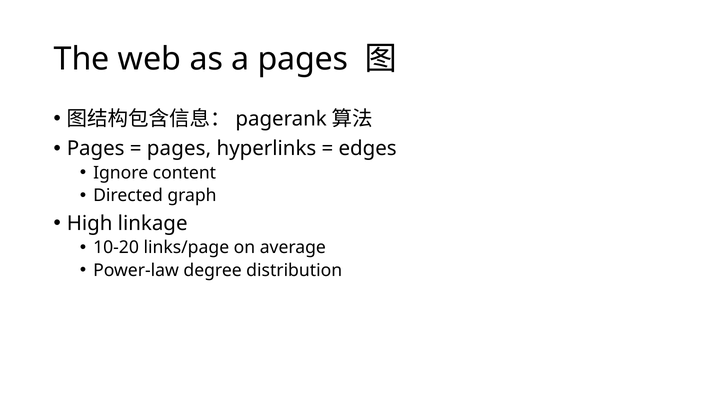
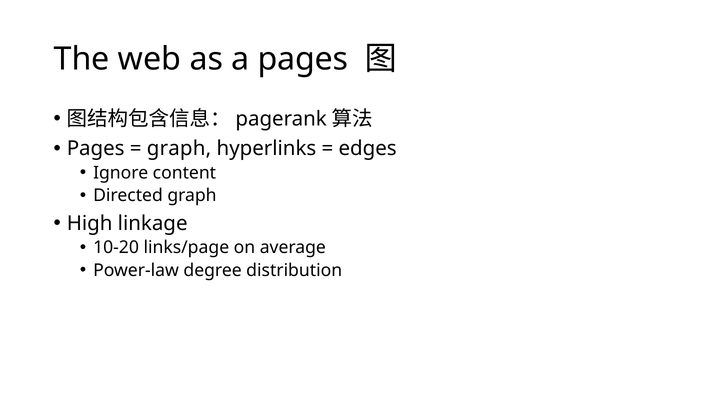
pages: pages -> graph (179, 148)
